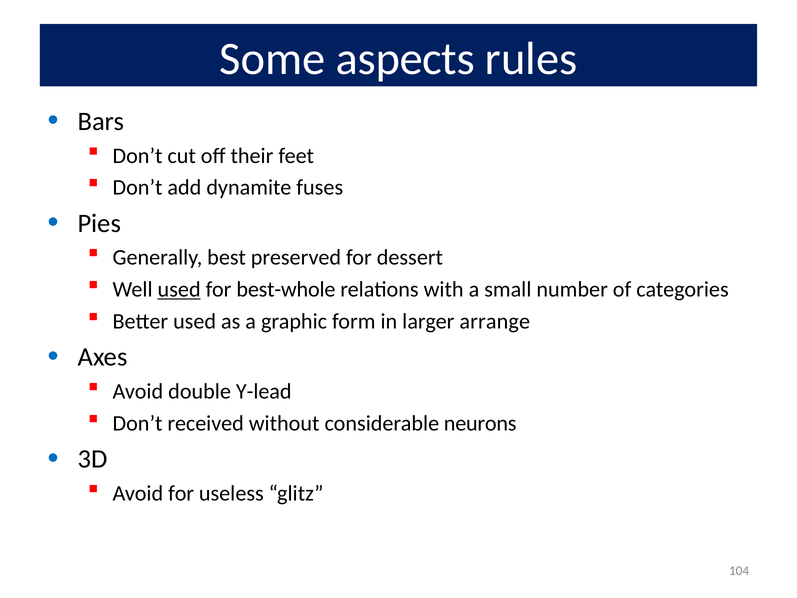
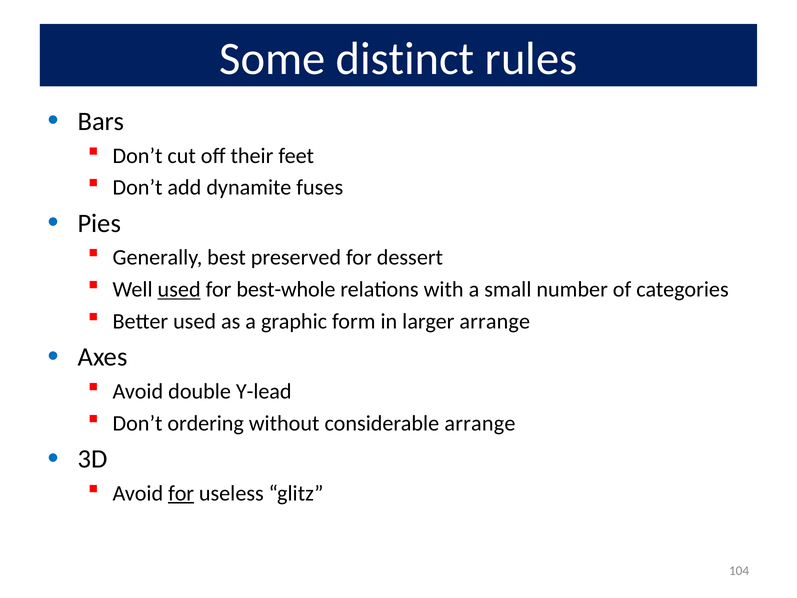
aspects: aspects -> distinct (405, 59)
received: received -> ordering (206, 423)
considerable neurons: neurons -> arrange (480, 423)
for underline: none -> present (181, 493)
